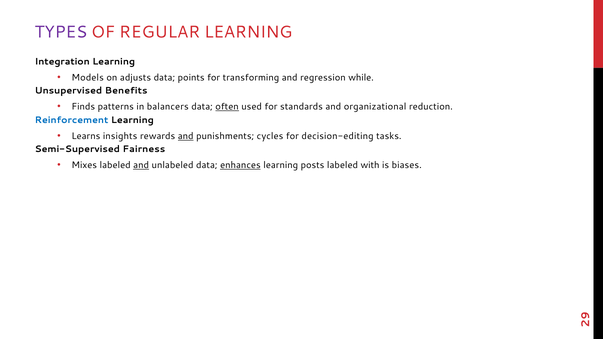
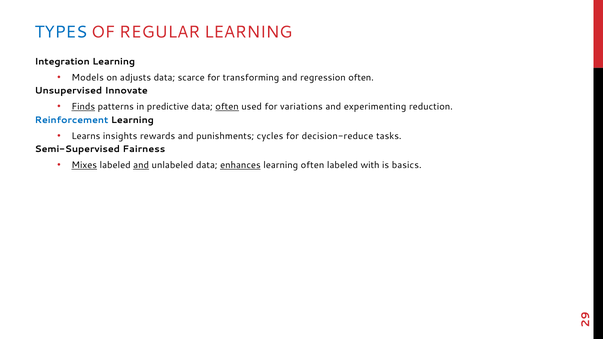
TYPES colour: purple -> blue (61, 32)
points: points -> scarce (191, 78)
regression while: while -> often (361, 78)
Benefits: Benefits -> Innovate (126, 91)
Finds underline: none -> present (83, 107)
balancers: balancers -> predictive (168, 107)
standards: standards -> variations (301, 107)
organizational: organizational -> experimenting (375, 107)
and underline: present -> none (186, 136)
decision-editing: decision-editing -> decision-reduce (337, 136)
Mixes underline: none -> present (84, 165)
learning posts: posts -> often (312, 165)
biases: biases -> basics (407, 165)
